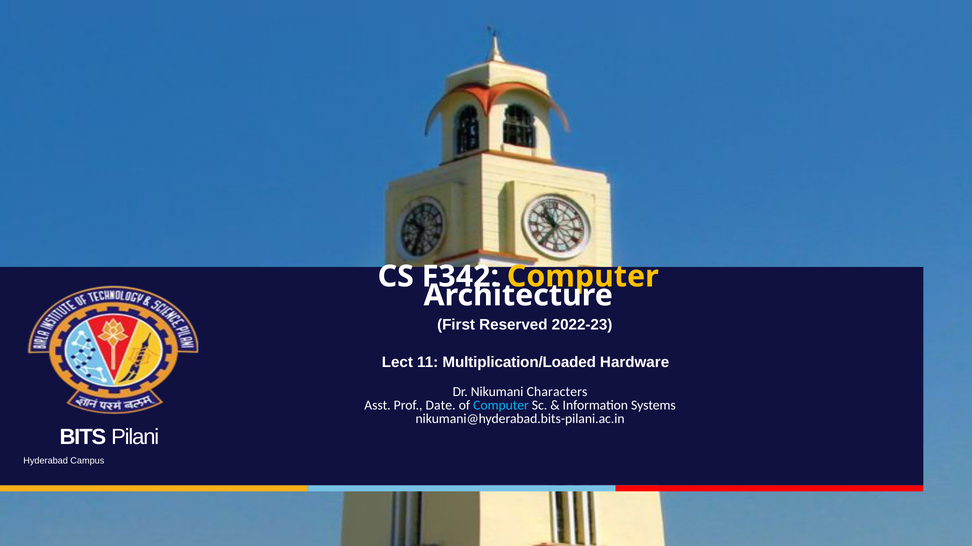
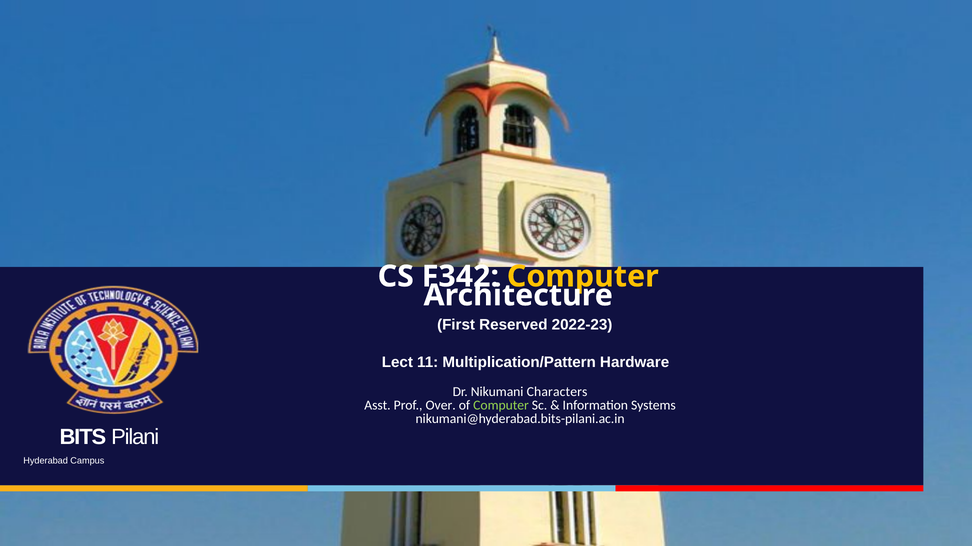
Multiplication/Loaded: Multiplication/Loaded -> Multiplication/Pattern (519, 363)
Date: Date -> Over (441, 406)
Computer colour: light blue -> light green (501, 406)
